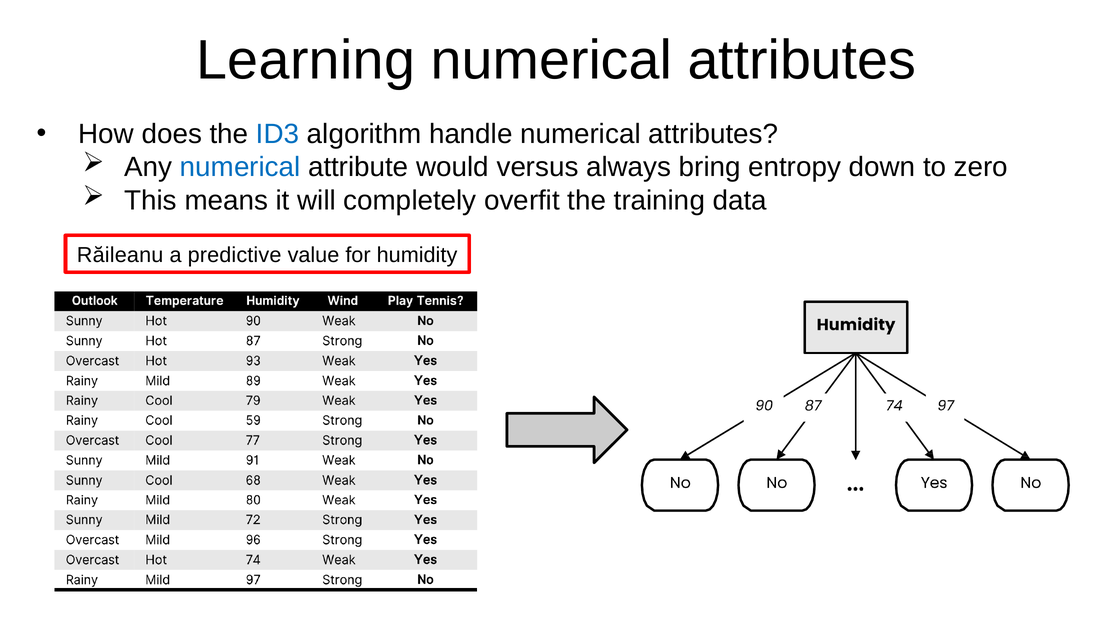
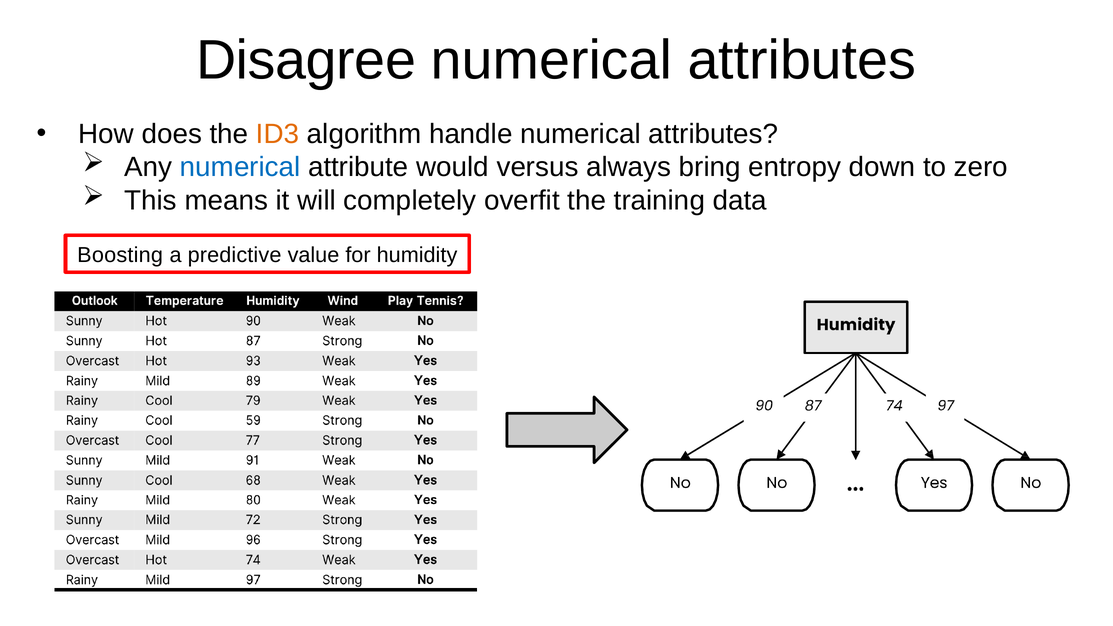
Learning: Learning -> Disagree (306, 61)
ID3 colour: blue -> orange (278, 134)
Răileanu: Răileanu -> Boosting (120, 255)
